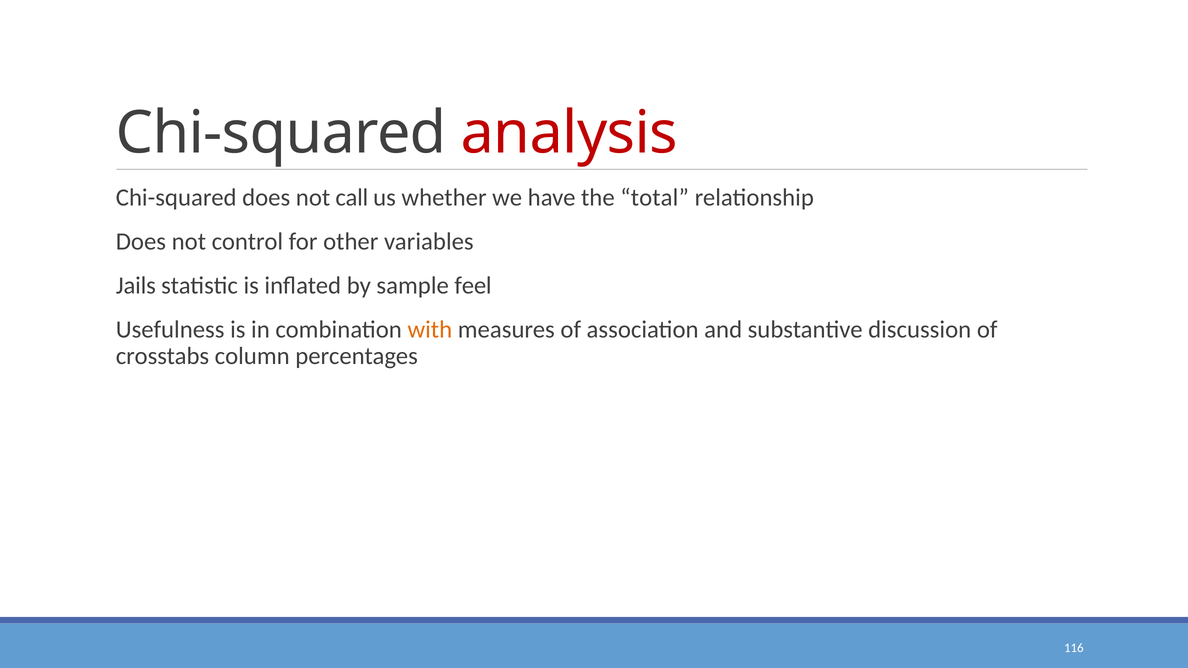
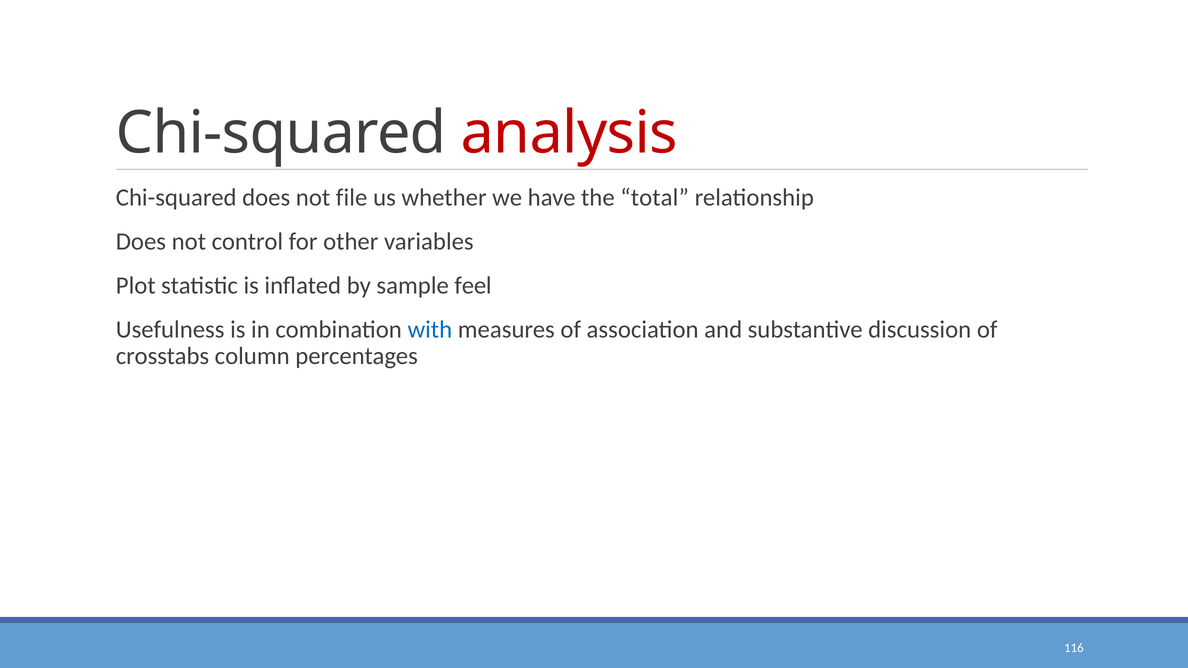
call: call -> file (352, 198)
Jails: Jails -> Plot (136, 286)
with colour: orange -> blue (430, 330)
